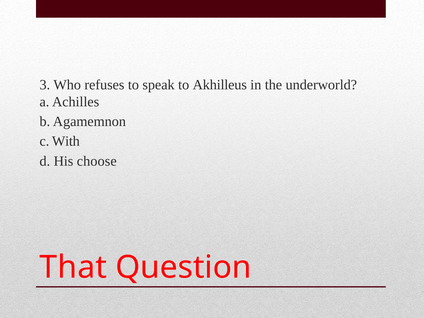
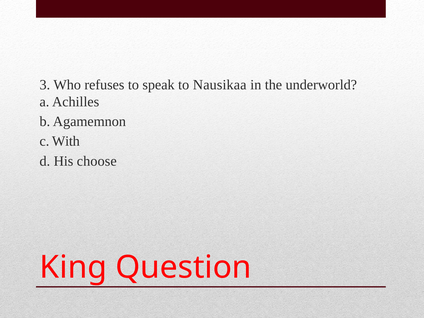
Akhilleus: Akhilleus -> Nausikaa (220, 85)
That: That -> King (73, 267)
